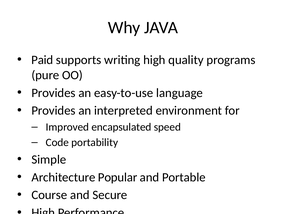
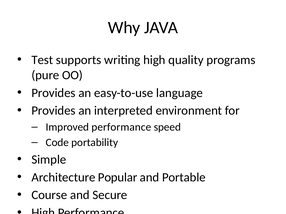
Paid: Paid -> Test (42, 60)
Improved encapsulated: encapsulated -> performance (121, 127)
